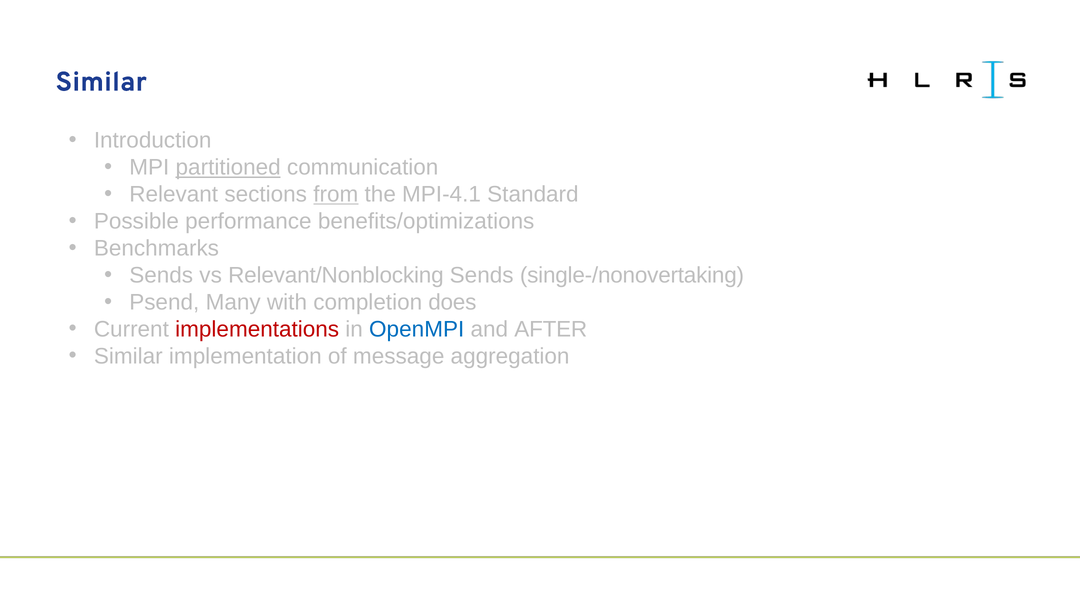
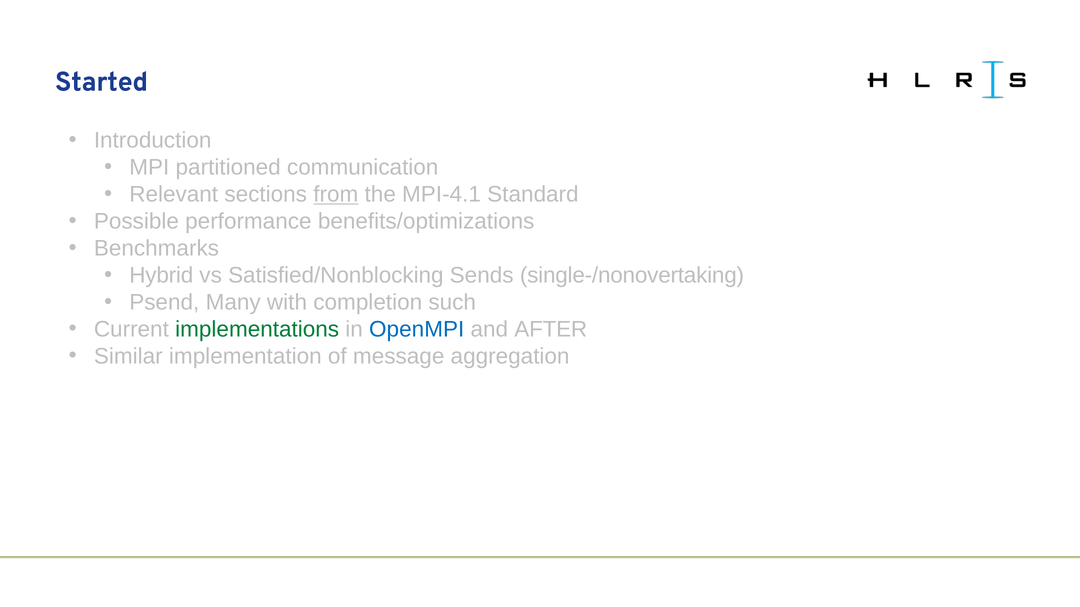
Similar: Similar -> Started (101, 82)
partitioned underline: present -> none (228, 168)
Sends: Sends -> Hybrid (161, 276)
Relevant/Nonblocking: Relevant/Nonblocking -> Satisfied/Nonblocking (336, 276)
does: does -> such (452, 303)
implementations colour: red -> green (257, 330)
